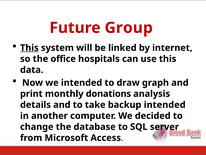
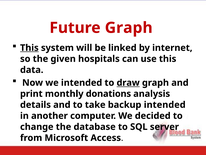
Future Group: Group -> Graph (129, 28)
office: office -> given (63, 59)
draw underline: none -> present (128, 82)
